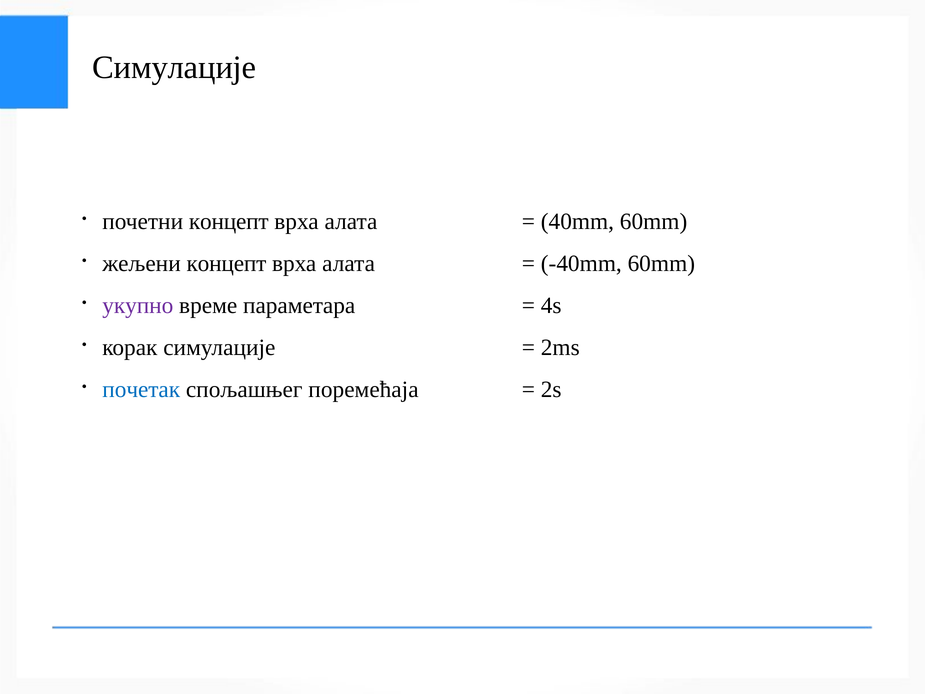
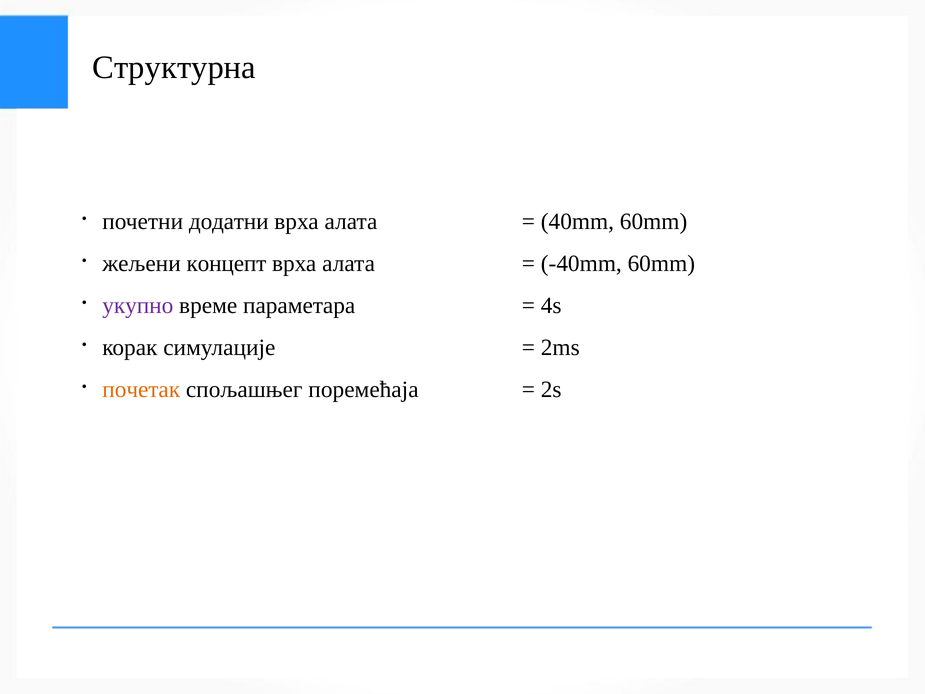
Симулације: Симулације -> Структурна (174, 68)
почетни концепт: концепт -> додатни (229, 221)
почетак colour: blue -> orange (141, 389)
